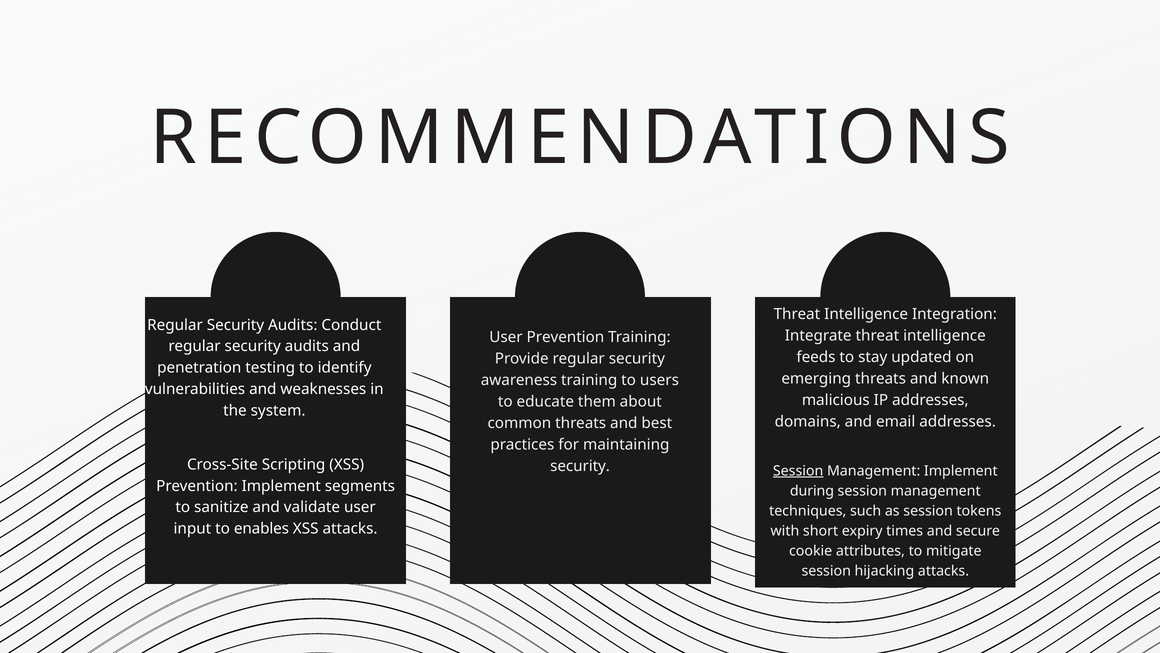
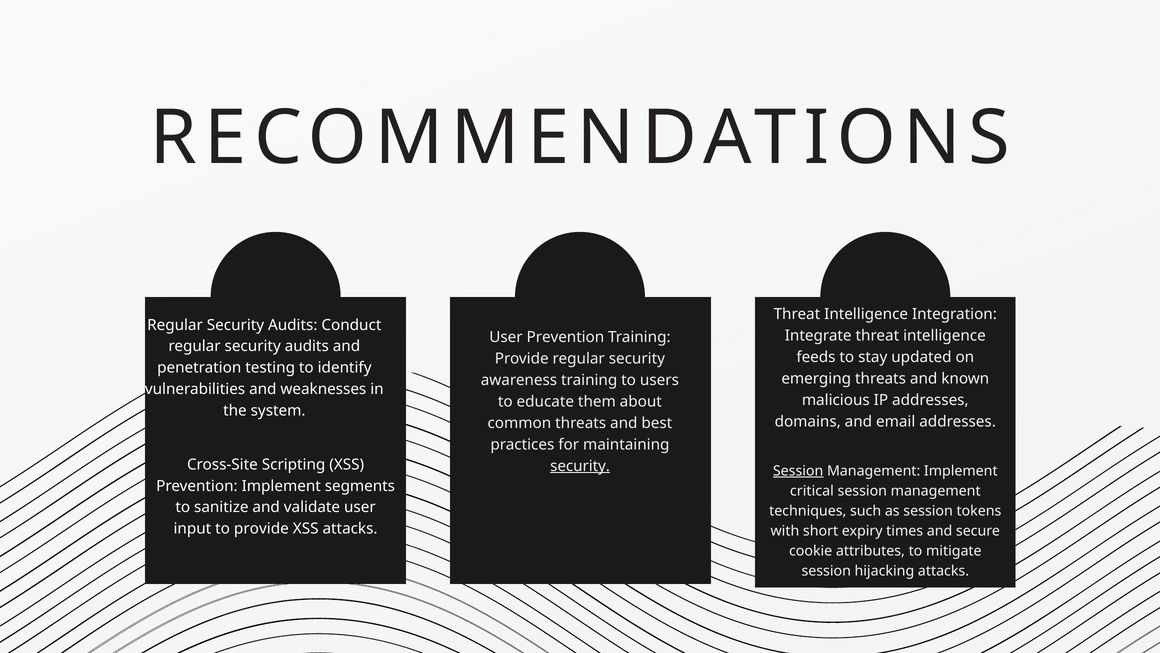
security underline: none -> present (580, 466)
during: during -> critical (812, 490)
to enables: enables -> provide (261, 528)
